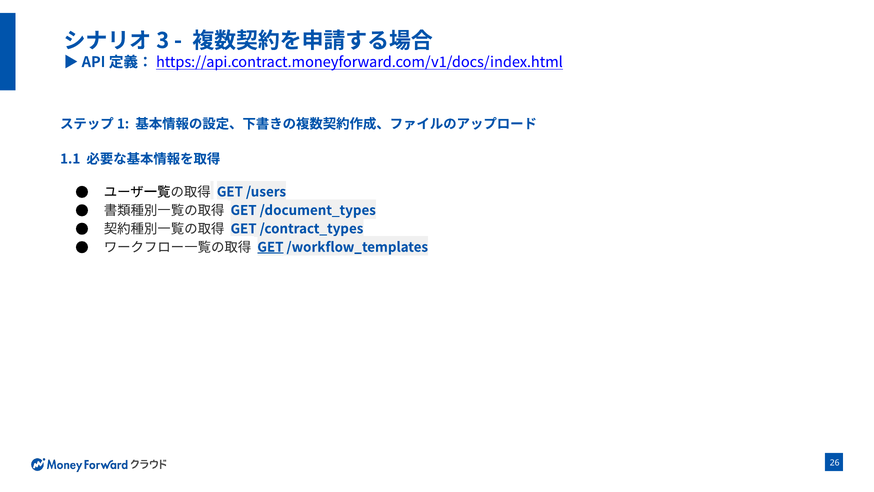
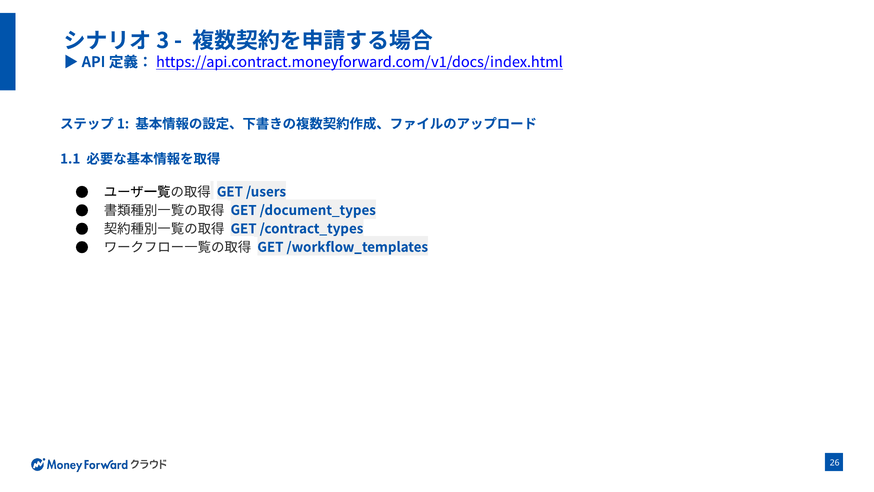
GET underline: present -> none (270, 247)
